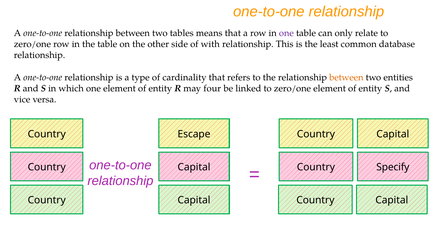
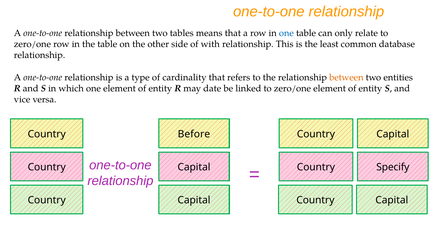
one colour: purple -> blue (286, 33)
four: four -> date (212, 89)
Escape: Escape -> Before (194, 134)
